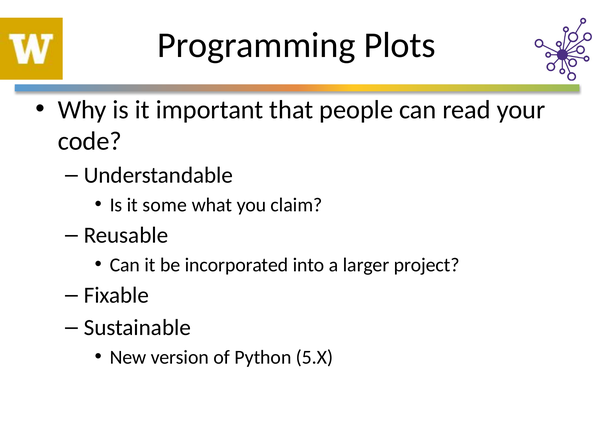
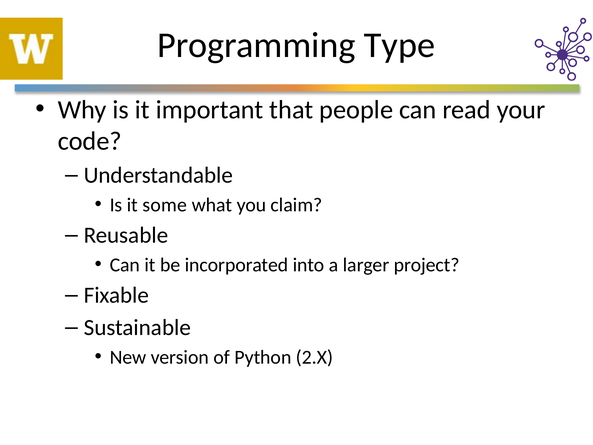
Plots: Plots -> Type (400, 45)
5.X: 5.X -> 2.X (315, 357)
